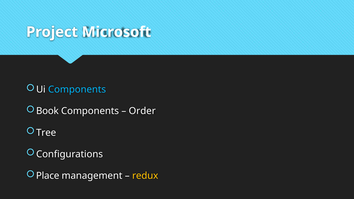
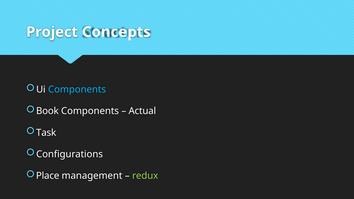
Microsoft: Microsoft -> Concepts (116, 32)
Order: Order -> Actual (142, 111)
Tree: Tree -> Task (46, 133)
redux colour: yellow -> light green (145, 176)
